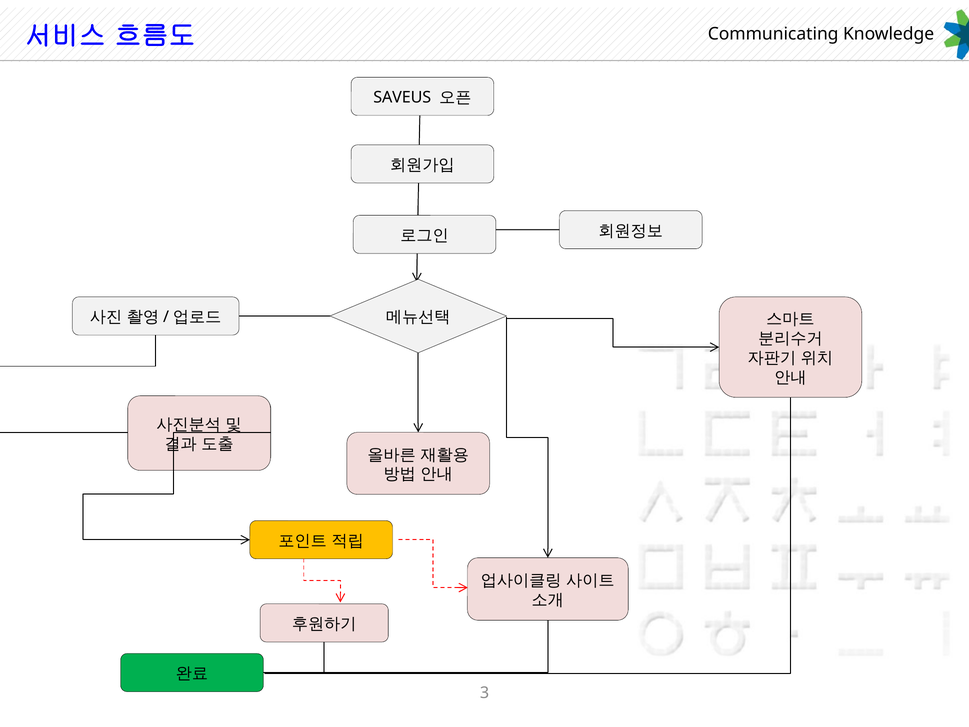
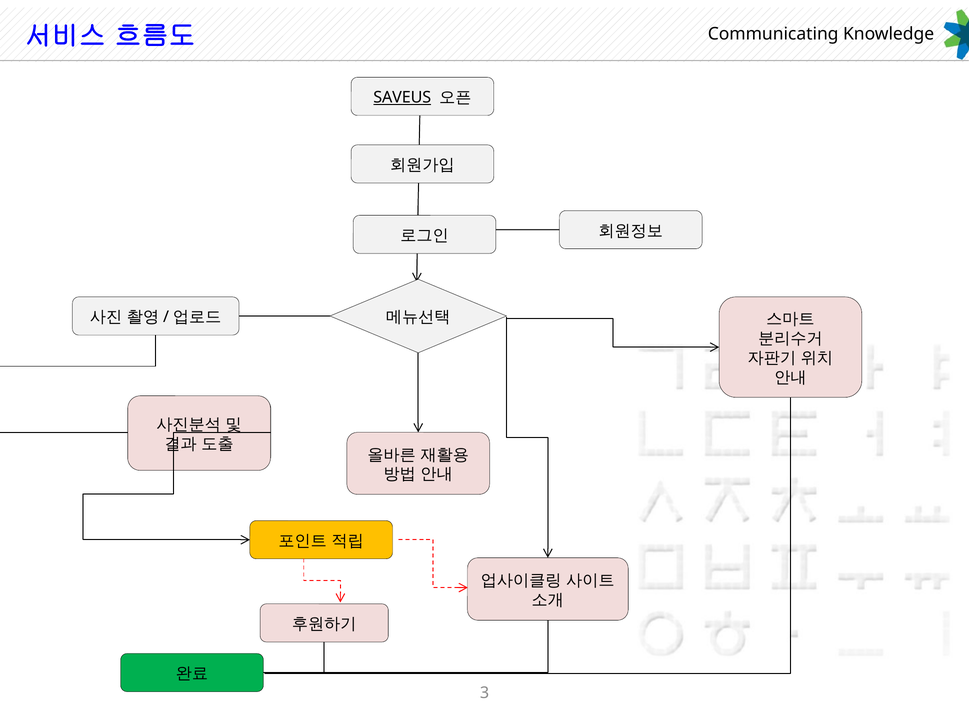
SAVEUS underline: none -> present (402, 97)
